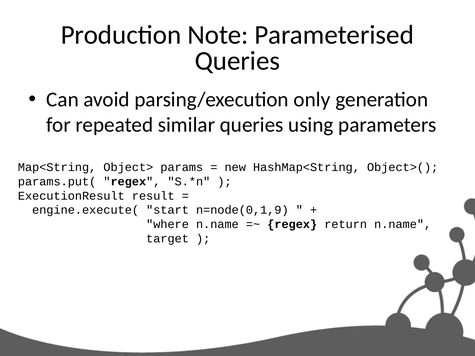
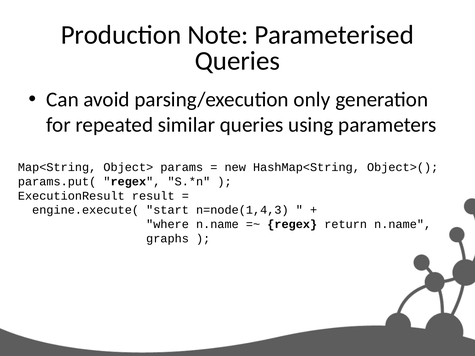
n=node(0,1,9: n=node(0,1,9 -> n=node(1,4,3 (242, 210)
target: target -> graphs (168, 239)
